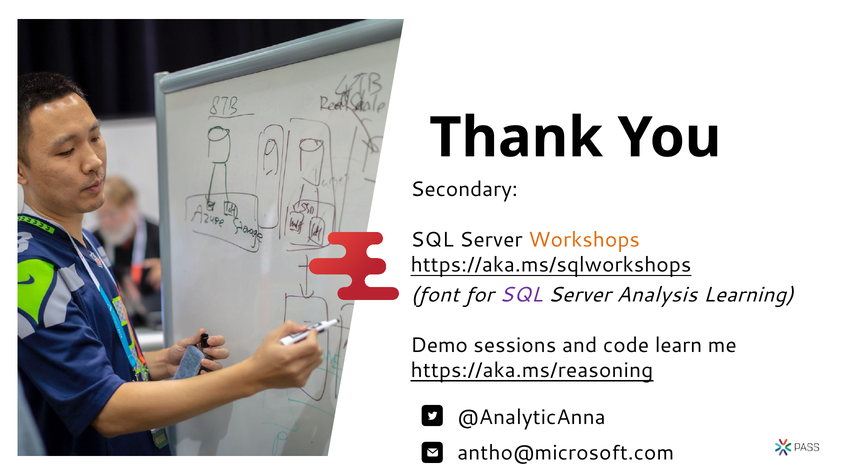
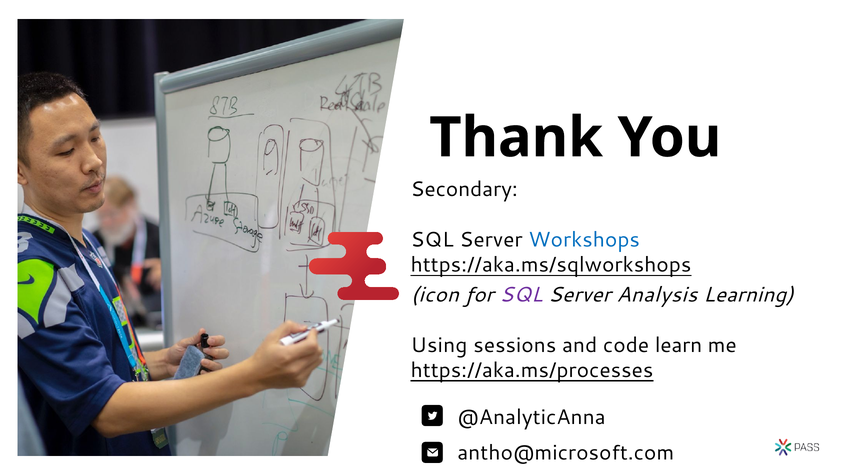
Workshops colour: orange -> blue (584, 240)
font: font -> icon (435, 295)
Demo: Demo -> Using (439, 346)
https://aka.ms/reasoning: https://aka.ms/reasoning -> https://aka.ms/processes (532, 371)
